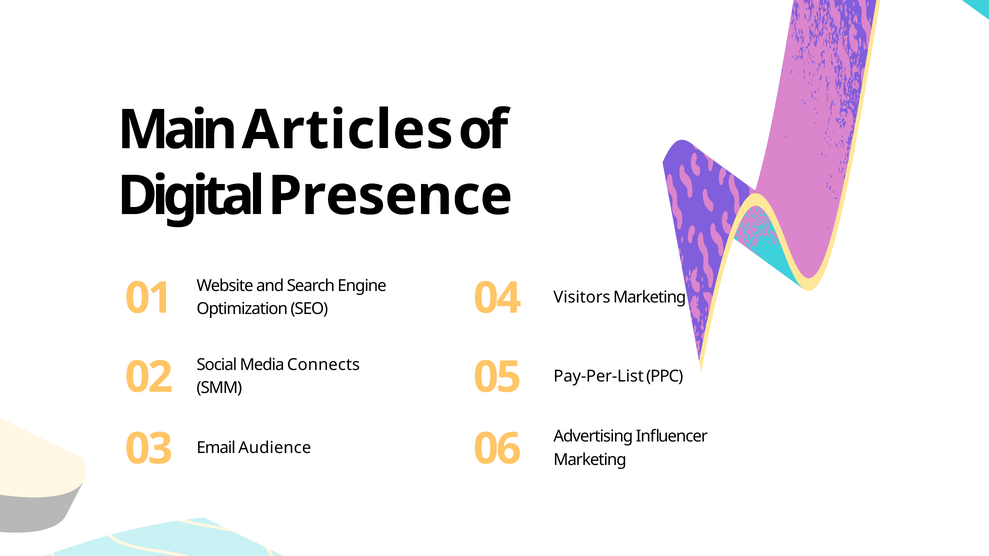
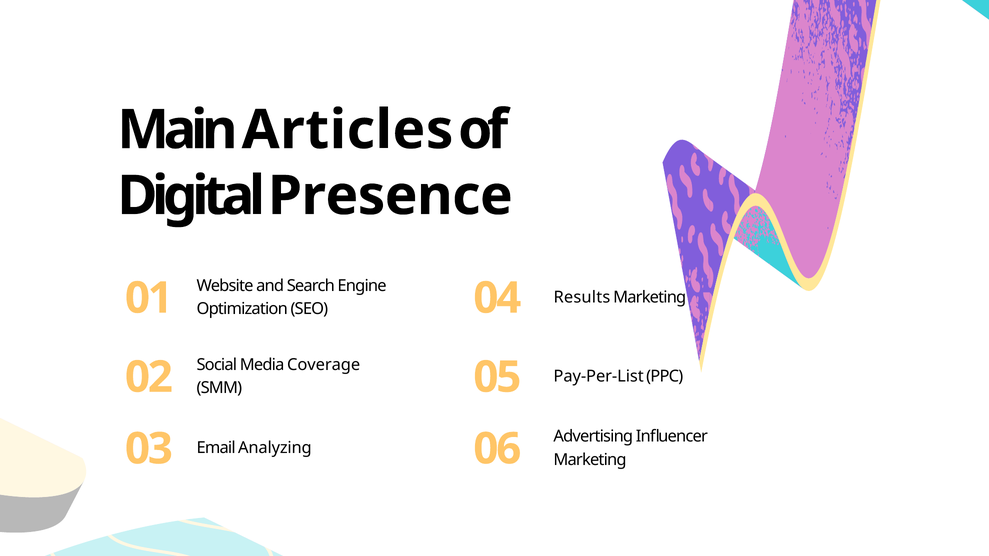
Visitors: Visitors -> Results (582, 297)
Connects: Connects -> Coverage (324, 365)
Audience: Audience -> Analyzing (275, 448)
